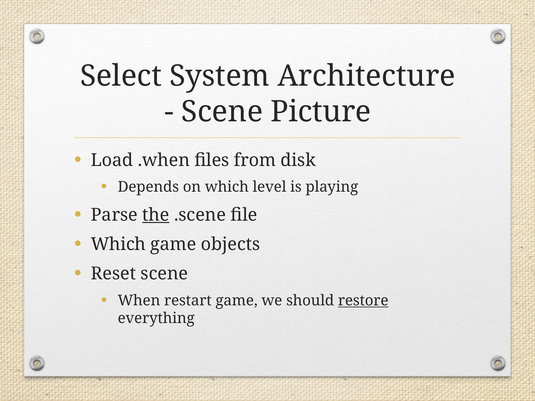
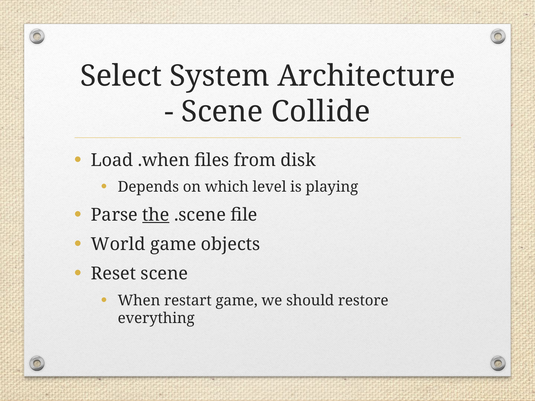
Picture: Picture -> Collide (321, 112)
Which: Which -> World (118, 244)
restore underline: present -> none (363, 301)
